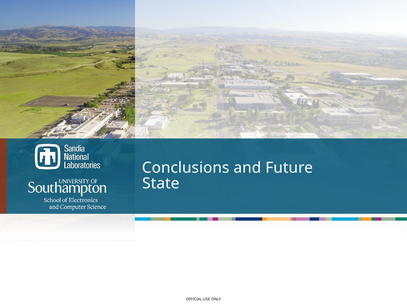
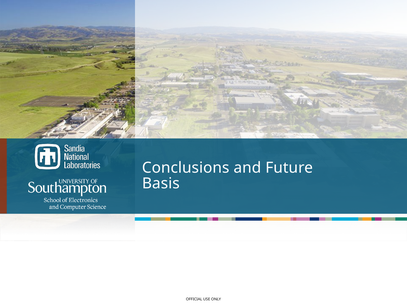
State: State -> Basis (161, 184)
